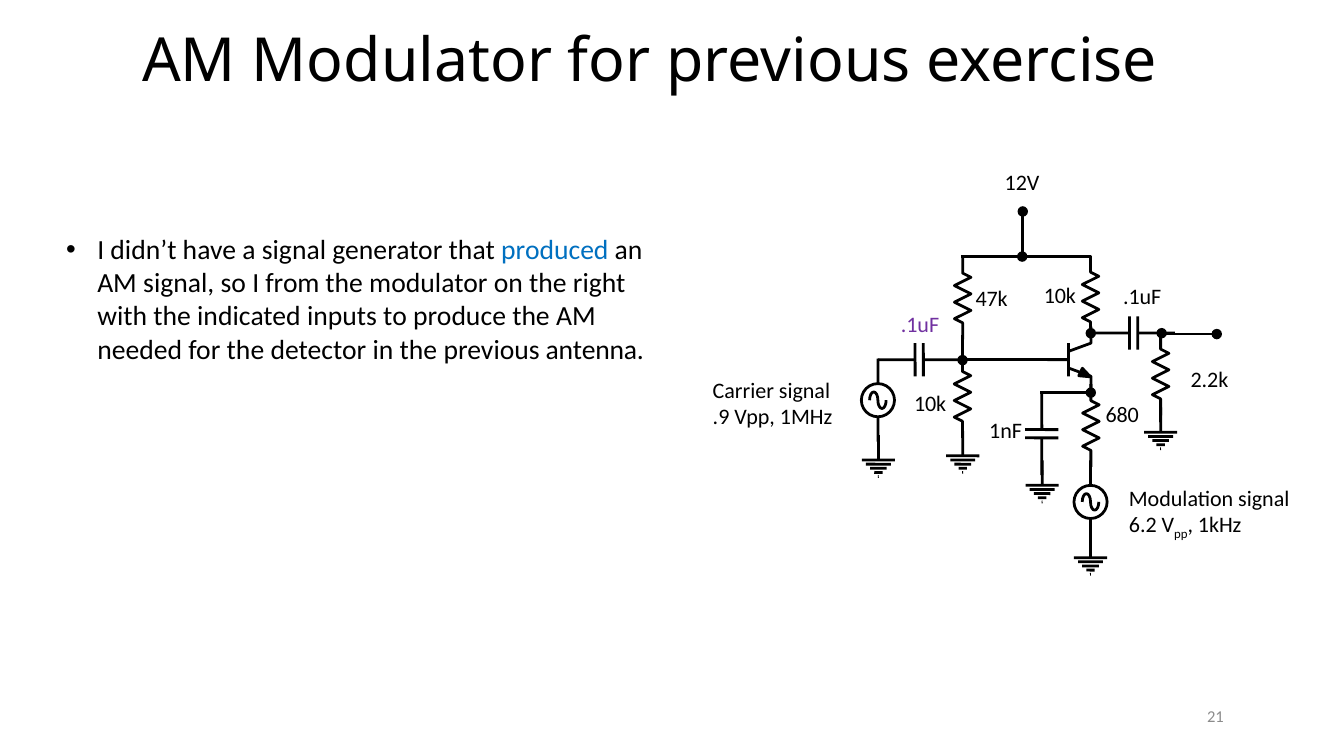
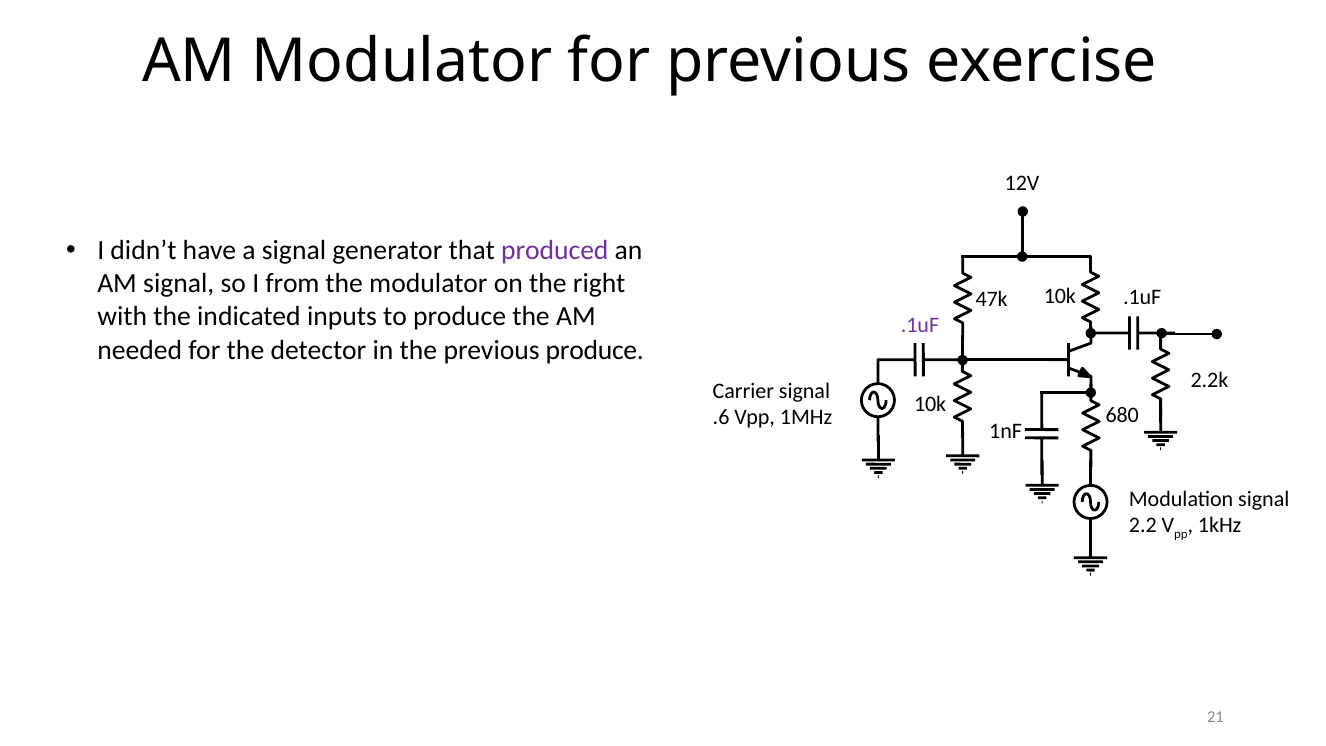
produced colour: blue -> purple (555, 250)
previous antenna: antenna -> produce (595, 350)
.9: .9 -> .6 (721, 417)
6.2: 6.2 -> 2.2 (1143, 525)
